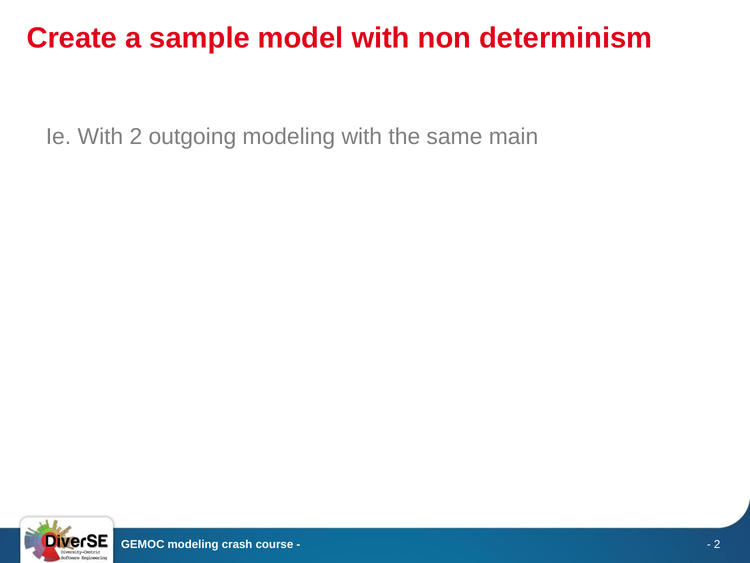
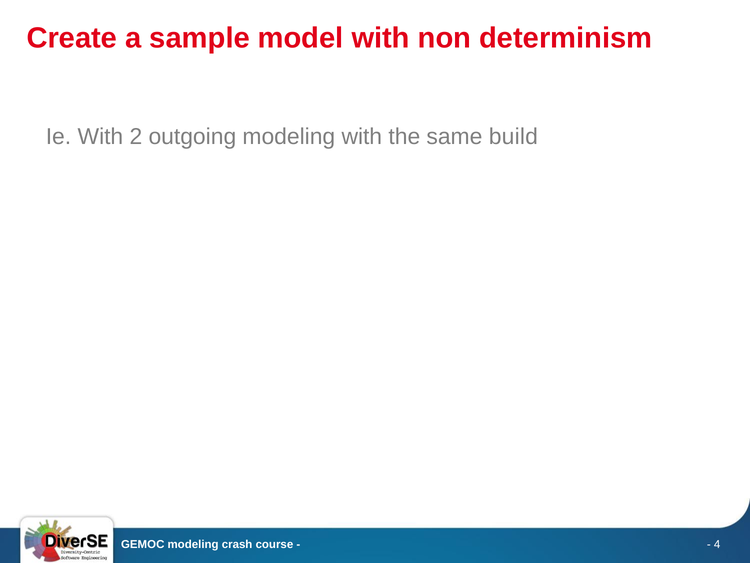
main: main -> build (513, 136)
2: 2 -> 4 (717, 544)
